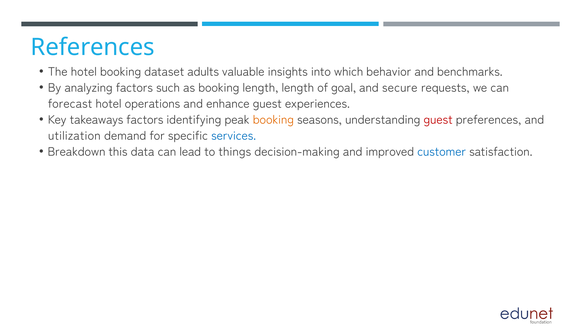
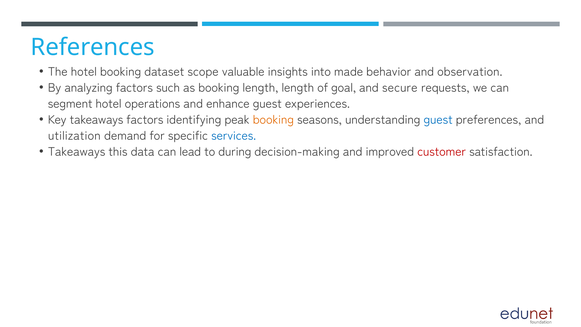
adults: adults -> scope (203, 72)
which: which -> made (349, 72)
benchmarks: benchmarks -> observation (470, 72)
forecast: forecast -> segment (70, 104)
guest colour: red -> blue (438, 120)
Breakdown: Breakdown -> Takeaways (77, 152)
things: things -> during (235, 152)
customer colour: blue -> red (442, 152)
